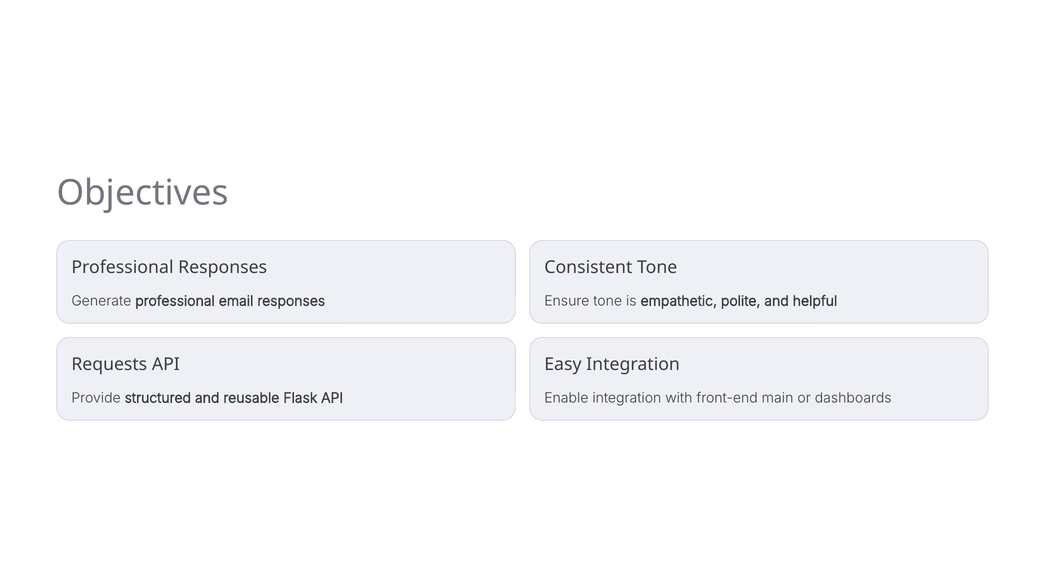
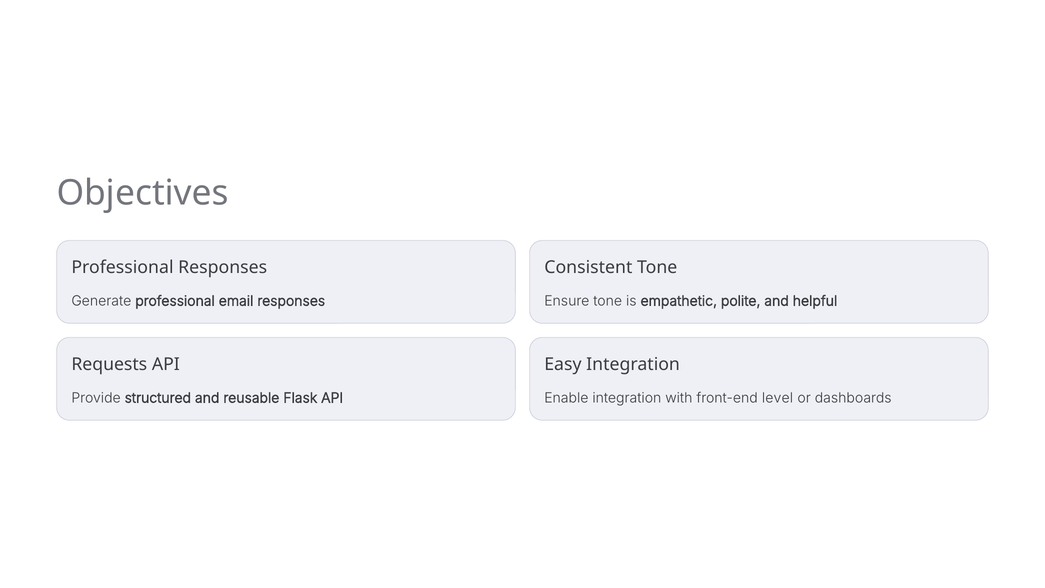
main: main -> level (778, 398)
